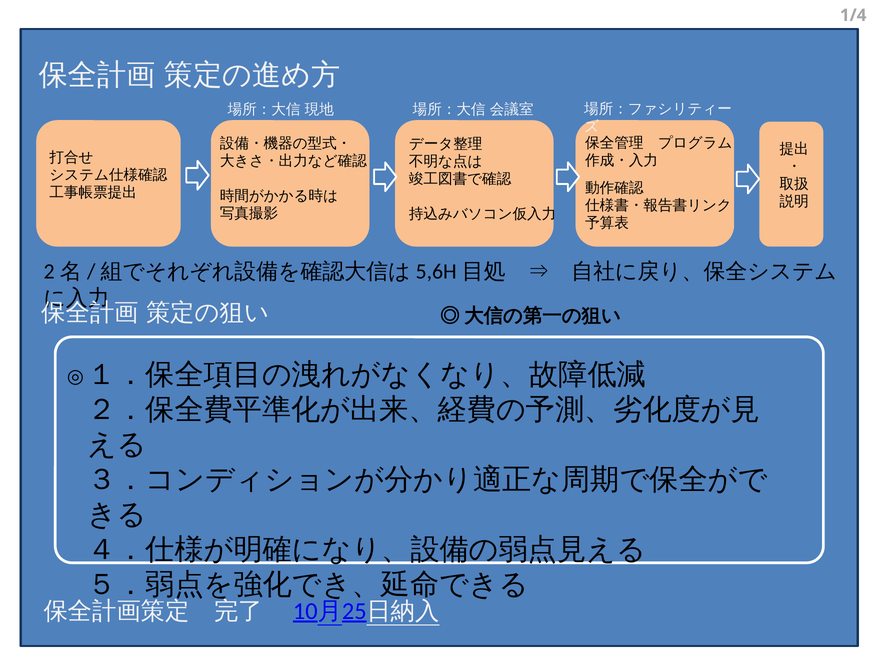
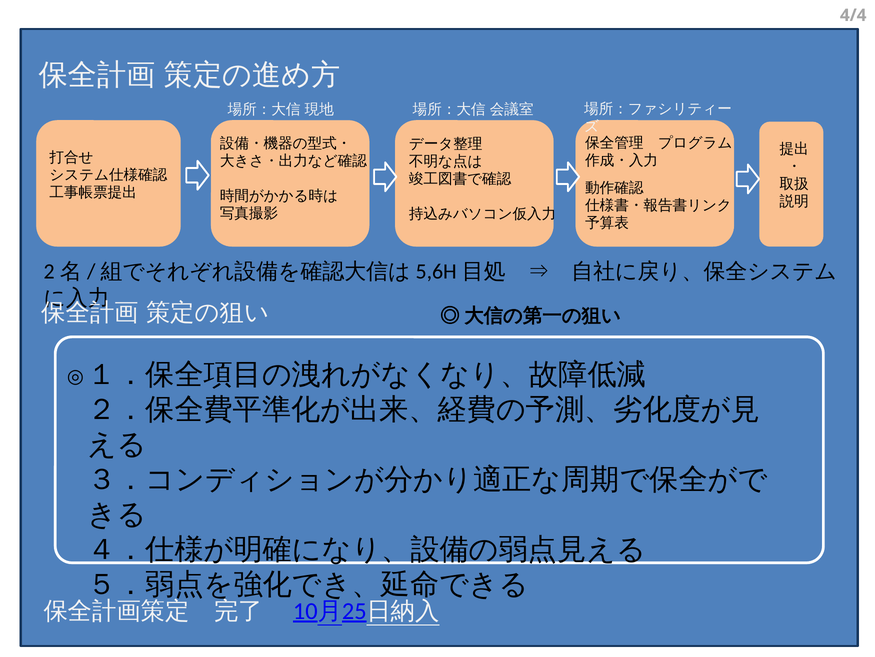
1/4: 1/4 -> 4/4 (853, 15)
